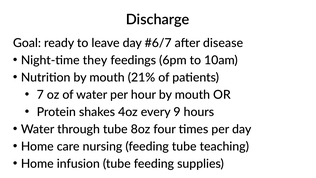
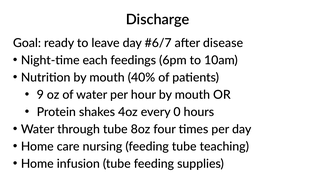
they: they -> each (95, 60)
21%: 21% -> 40% (141, 77)
7: 7 -> 9 (40, 95)
9: 9 -> 0 (177, 112)
